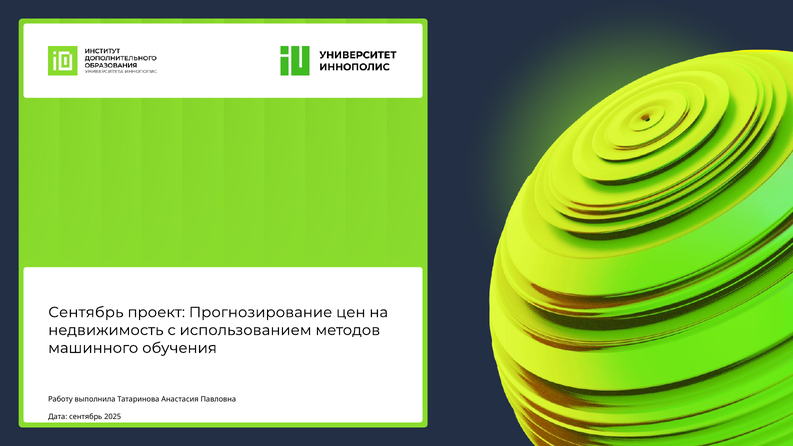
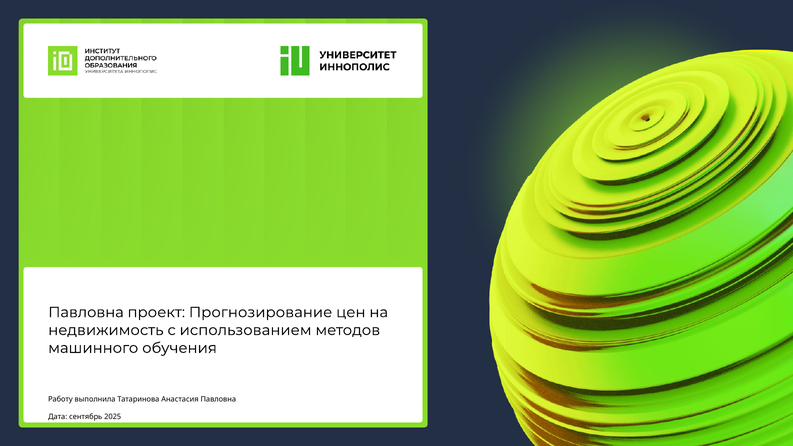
Сентябрь: Сентябрь -> Павловна (86, 312)
